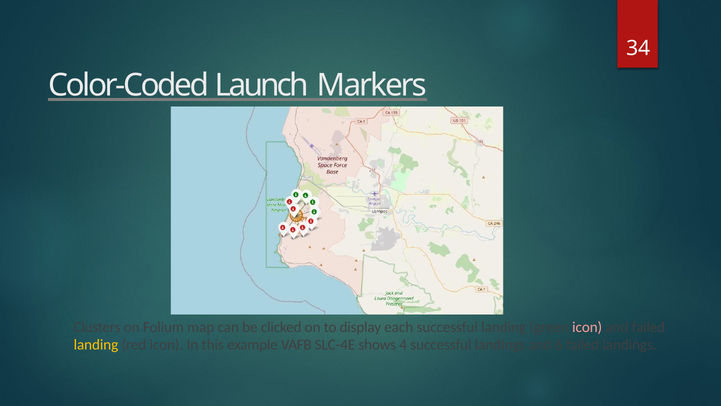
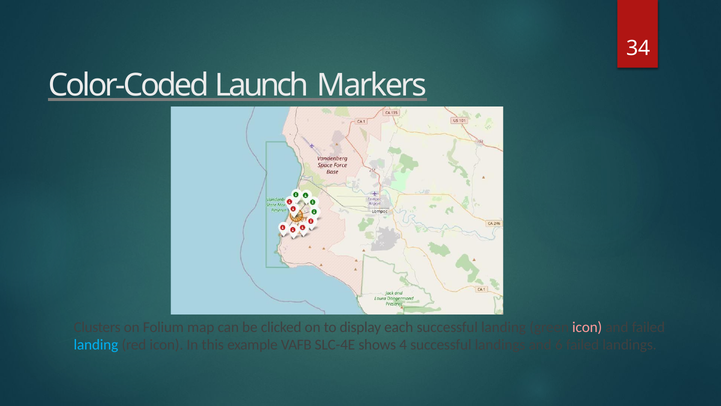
landing colour: yellow -> light blue (96, 344)
